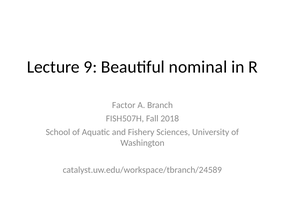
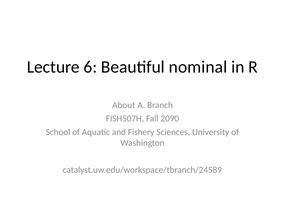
9: 9 -> 6 (90, 67)
Factor: Factor -> About (124, 105)
2018: 2018 -> 2090 (170, 118)
